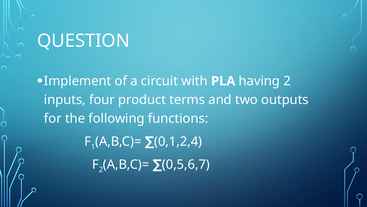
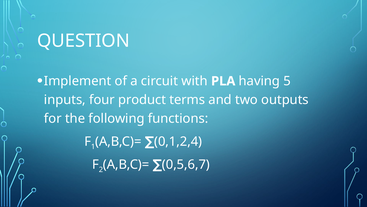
having 2: 2 -> 5 (287, 81)
